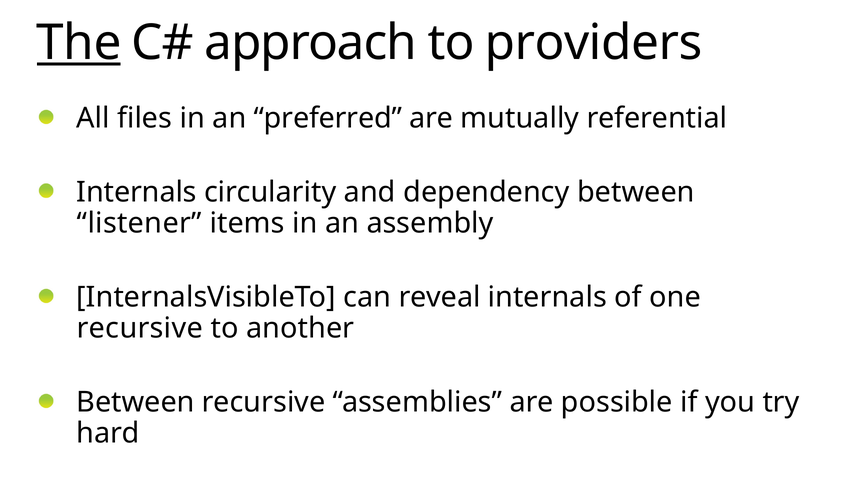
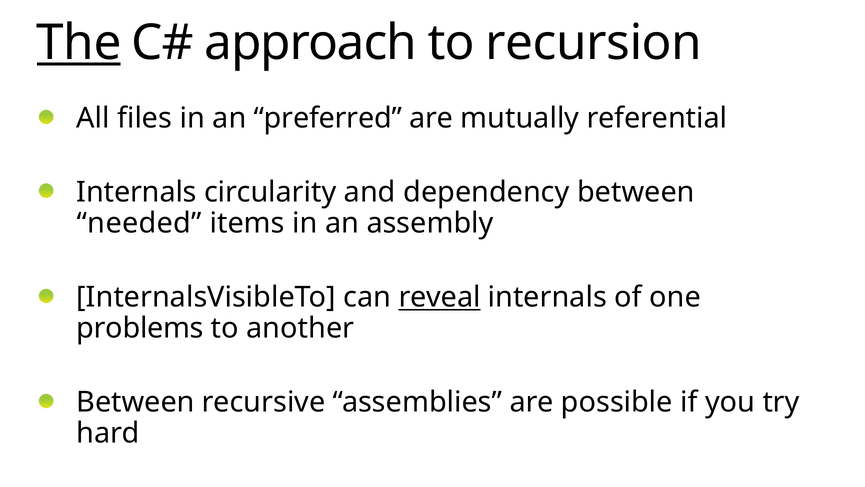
providers: providers -> recursion (594, 43)
listener: listener -> needed (139, 223)
reveal underline: none -> present (440, 297)
recursive: recursive -> problems (140, 328)
